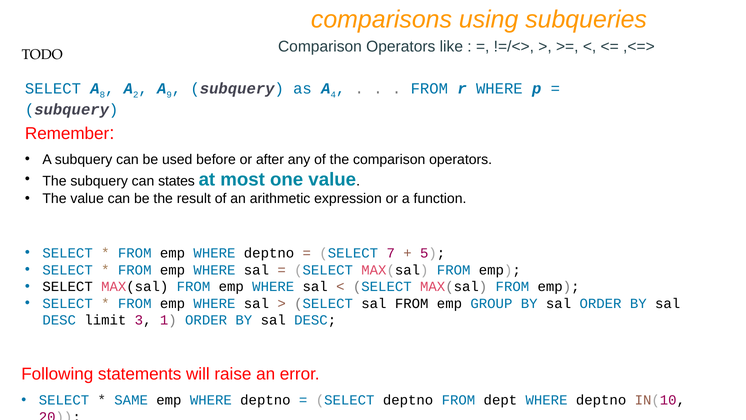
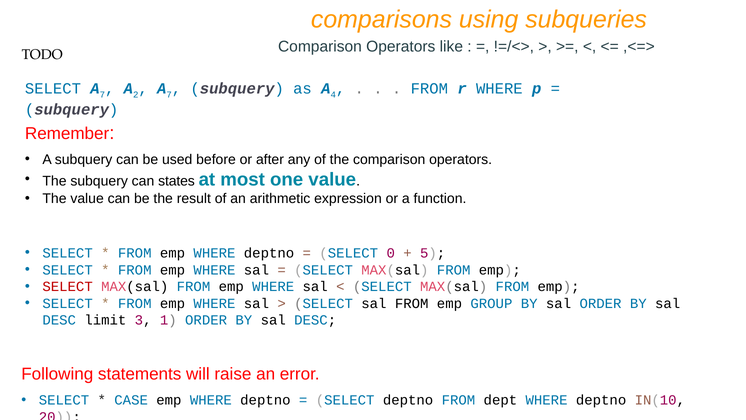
SELECT A 8: 8 -> 7 (102, 95)
9: 9 -> 7 (169, 95)
7: 7 -> 0 (391, 253)
SELECT colour: black -> red (68, 286)
SAME: SAME -> CASE (131, 400)
